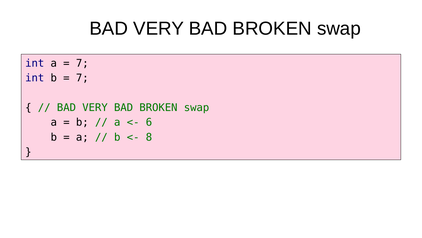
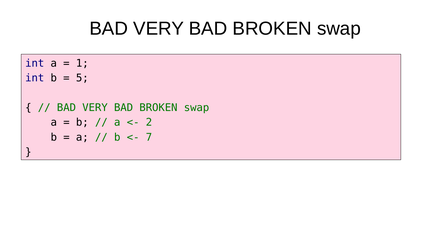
7: 7 -> 1 (82, 63)
7: 7 -> 5 (82, 78)
6: 6 -> 2 (149, 122)
8: 8 -> 7 (149, 137)
